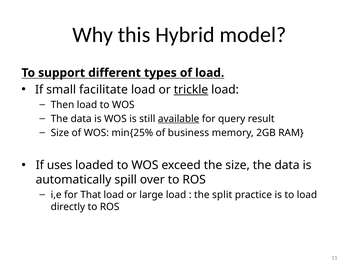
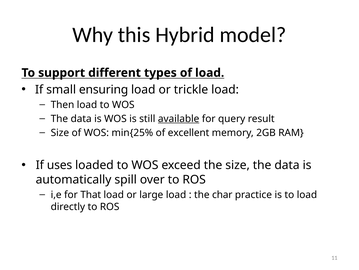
facilitate: facilitate -> ensuring (104, 89)
trickle underline: present -> none (191, 89)
business: business -> excellent (189, 132)
split: split -> char (222, 194)
